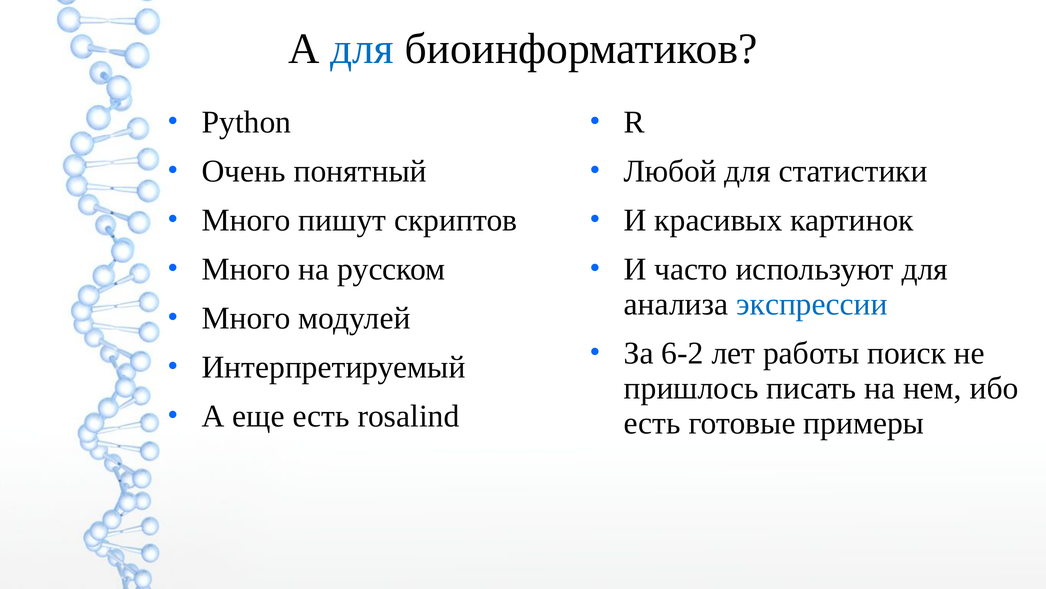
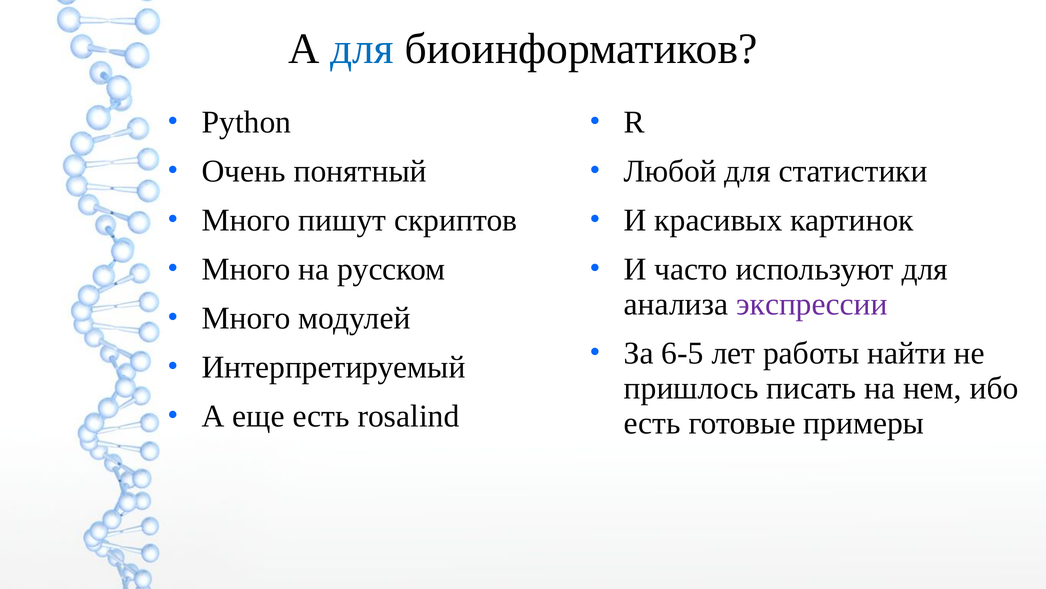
экспрессии colour: blue -> purple (812, 304)
6-2: 6-2 -> 6-5 (683, 353)
поиск: поиск -> найти (907, 353)
